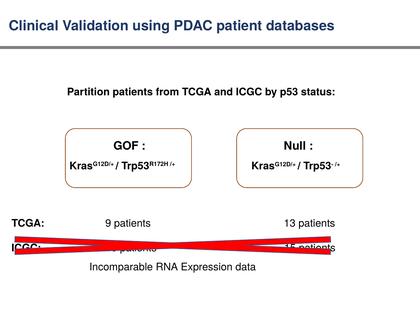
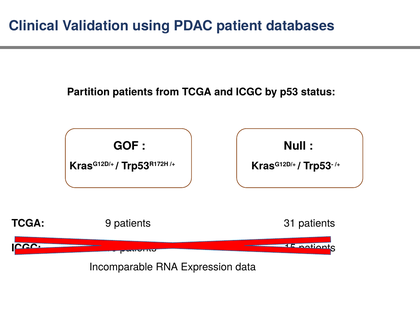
13: 13 -> 31 (290, 223)
